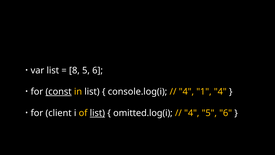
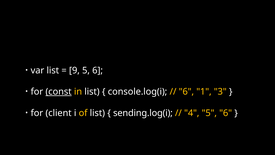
8: 8 -> 9 (74, 70)
4: 4 -> 6 (186, 92)
1 4: 4 -> 3 (220, 92)
list underline: present -> none (97, 113)
omitted.log(i: omitted.log(i -> sending.log(i (143, 113)
